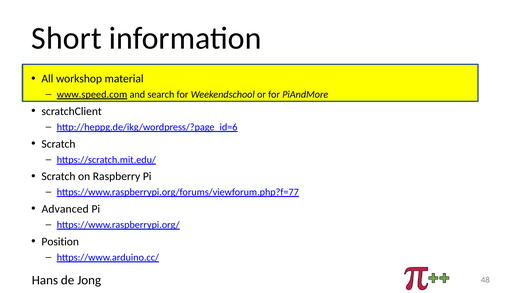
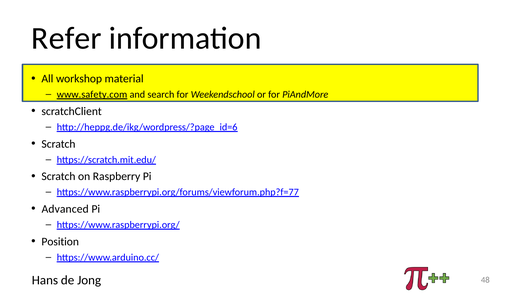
Short: Short -> Refer (66, 38)
www.speed.com: www.speed.com -> www.safety.com (92, 95)
